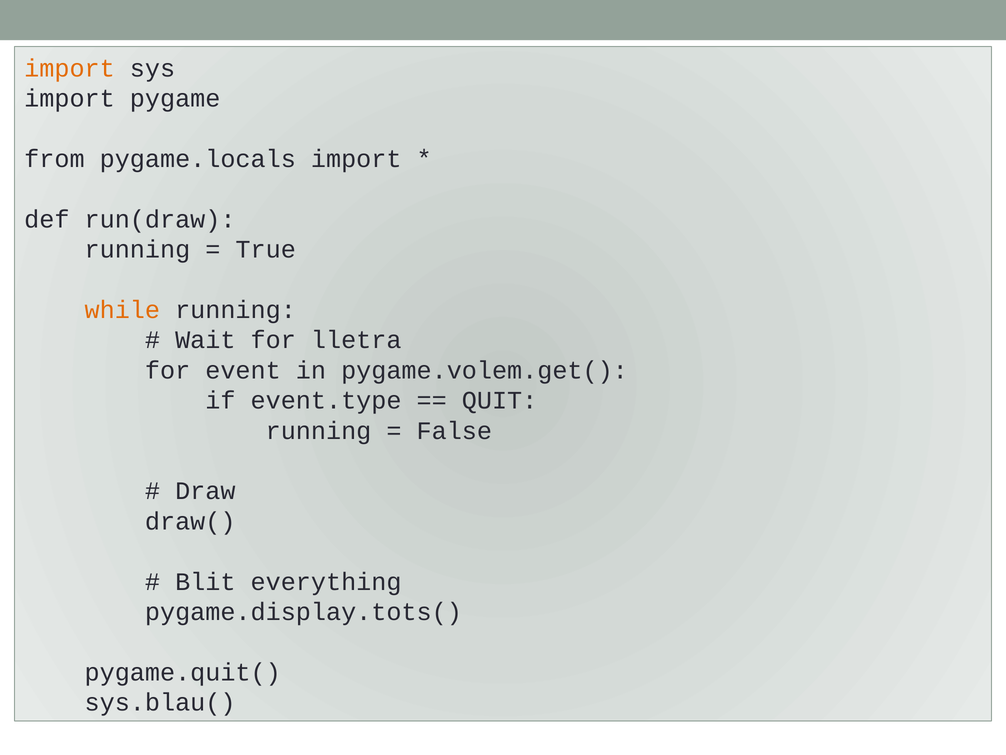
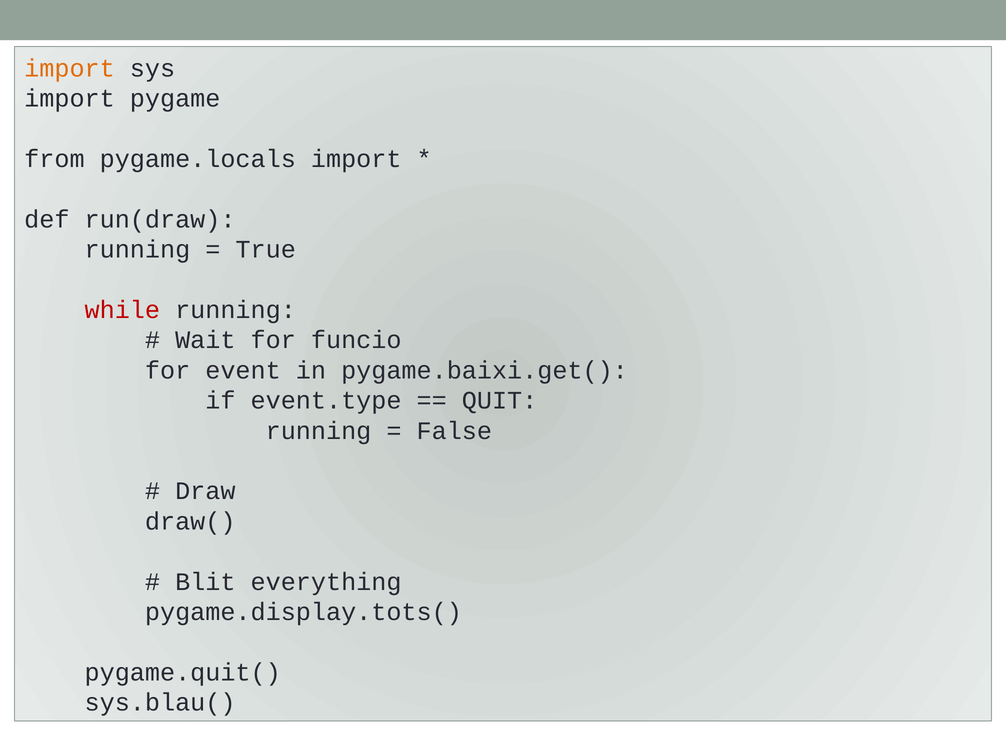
while colour: orange -> red (122, 310)
lletra: lletra -> funcio (356, 340)
pygame.volem.get(: pygame.volem.get( -> pygame.baixi.get( (484, 370)
